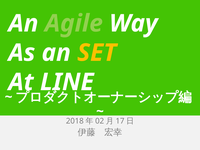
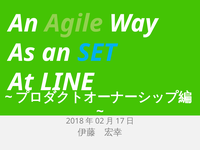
SET colour: yellow -> light blue (97, 53)
